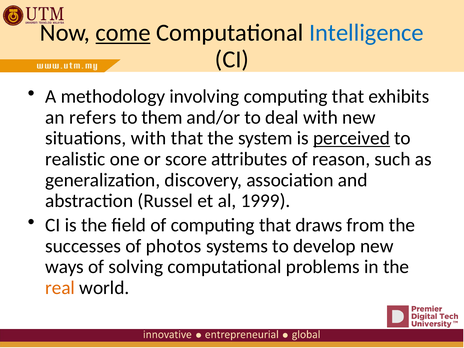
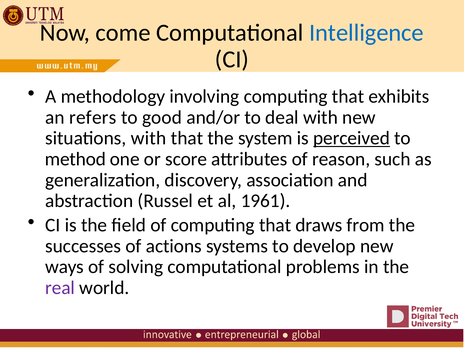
come underline: present -> none (123, 33)
them: them -> good (162, 117)
realistic: realistic -> method (75, 159)
1999: 1999 -> 1961 (266, 201)
photos: photos -> actions (174, 246)
real colour: orange -> purple (60, 288)
